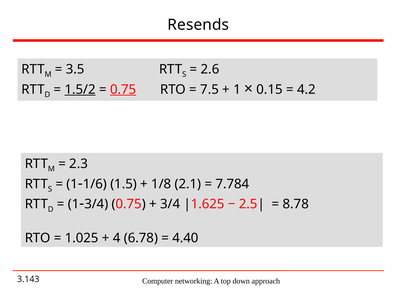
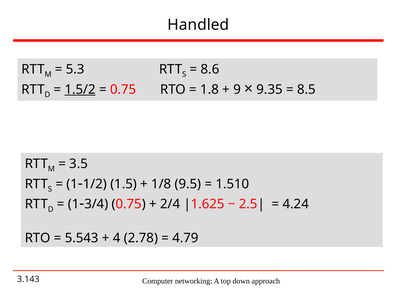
Resends: Resends -> Handled (198, 25)
3.5: 3.5 -> 5.3 (75, 69)
2.6: 2.6 -> 8.6 (210, 69)
0.75 underline: present -> none (123, 90)
7.5: 7.5 -> 1.8 (210, 90)
1: 1 -> 9 (237, 90)
0.15: 0.15 -> 9.35 (270, 90)
4.2: 4.2 -> 8.5 (306, 90)
2.3: 2.3 -> 3.5 (79, 164)
1/6: 1/6 -> 1/2 (95, 184)
2.1: 2.1 -> 9.5 (188, 184)
7.784: 7.784 -> 1.510 (232, 184)
3/4: 3/4 -> 2/4 (170, 204)
8.78: 8.78 -> 4.24 (296, 204)
1.025: 1.025 -> 5.543 (82, 238)
6.78: 6.78 -> 2.78 (141, 238)
4.40: 4.40 -> 4.79 (185, 238)
